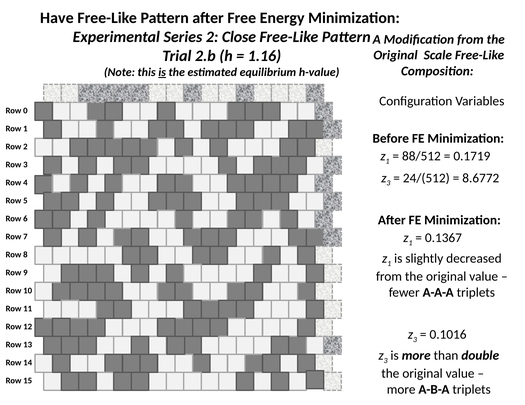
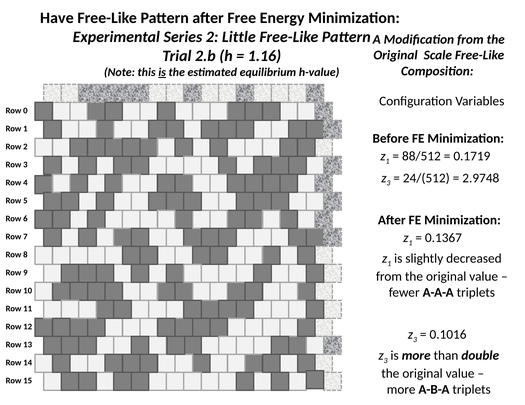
Close: Close -> Little (239, 37)
8.6772: 8.6772 -> 2.9748 (481, 178)
